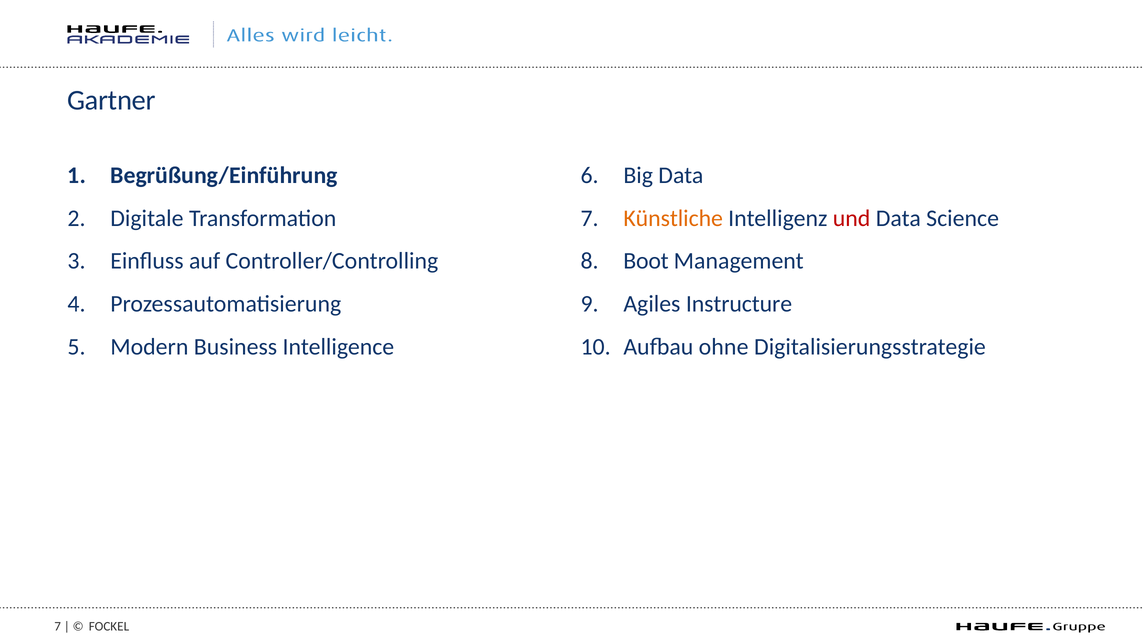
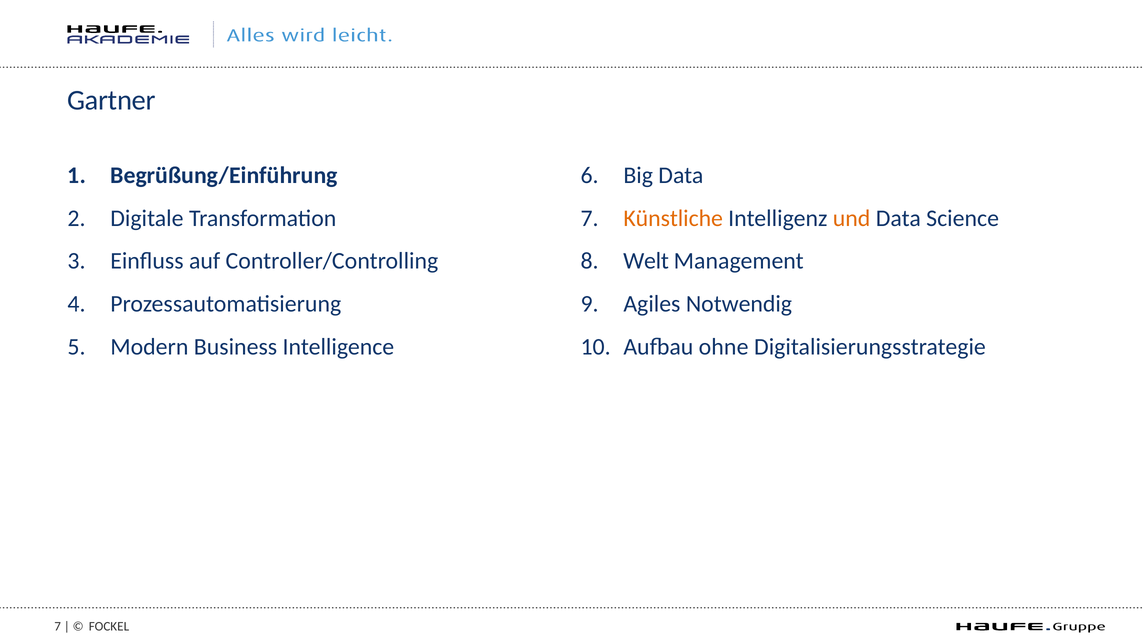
und colour: red -> orange (852, 218)
Boot: Boot -> Welt (646, 261)
Instructure: Instructure -> Notwendig (739, 304)
